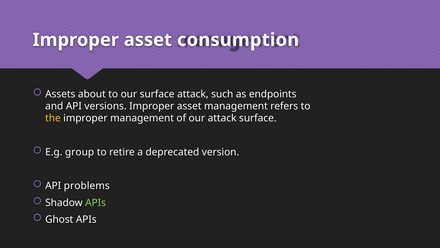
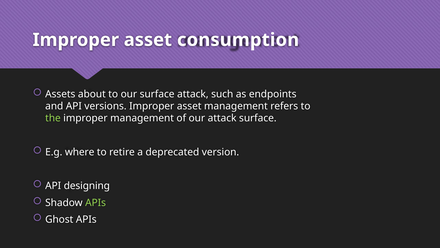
the colour: yellow -> light green (53, 118)
group: group -> where (80, 152)
problems: problems -> designing (87, 185)
